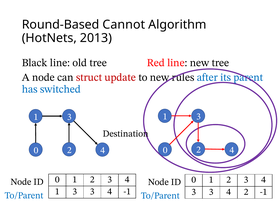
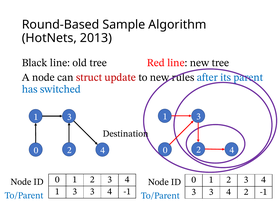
Cannot: Cannot -> Sample (124, 24)
